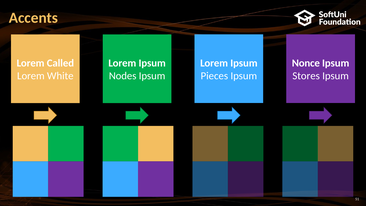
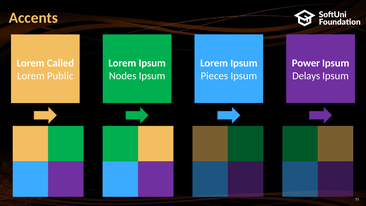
Nonce: Nonce -> Power (306, 63)
Stores: Stores -> Delays (306, 76)
White: White -> Public (60, 76)
